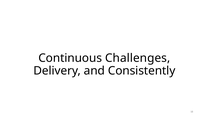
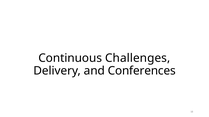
Consistently: Consistently -> Conferences (142, 71)
